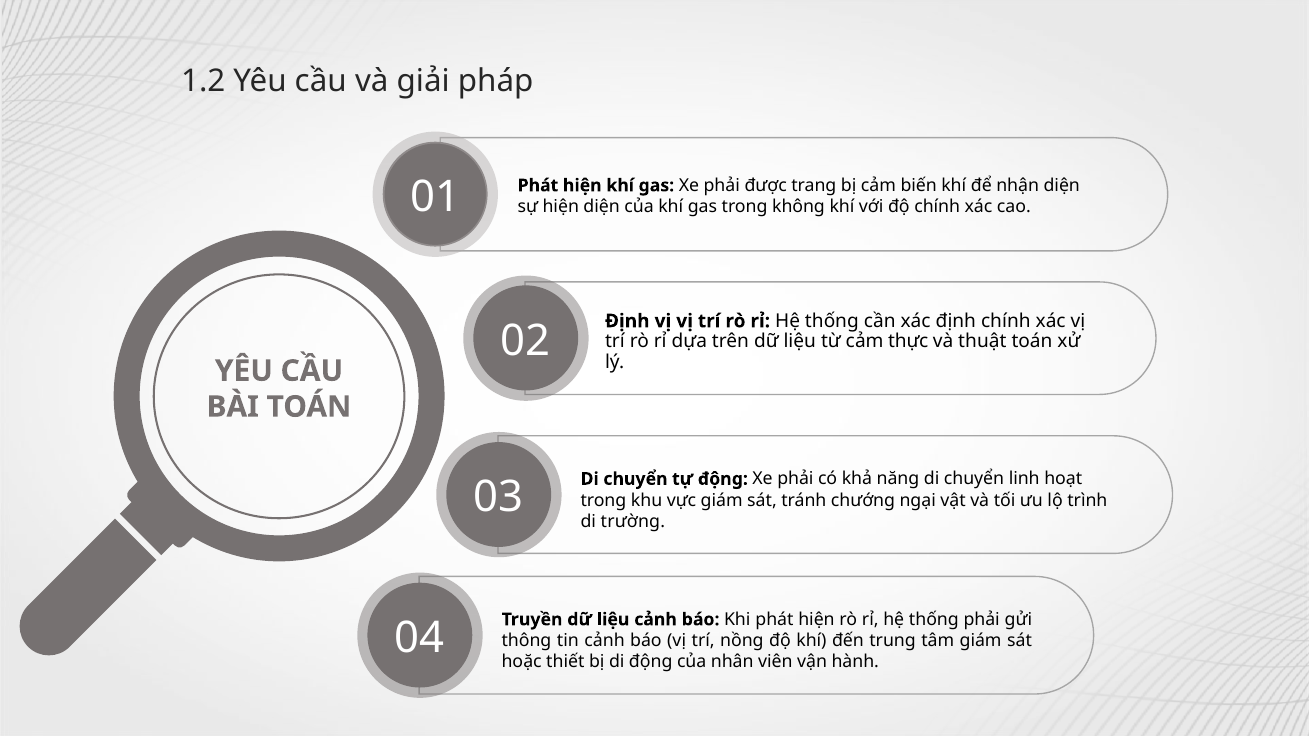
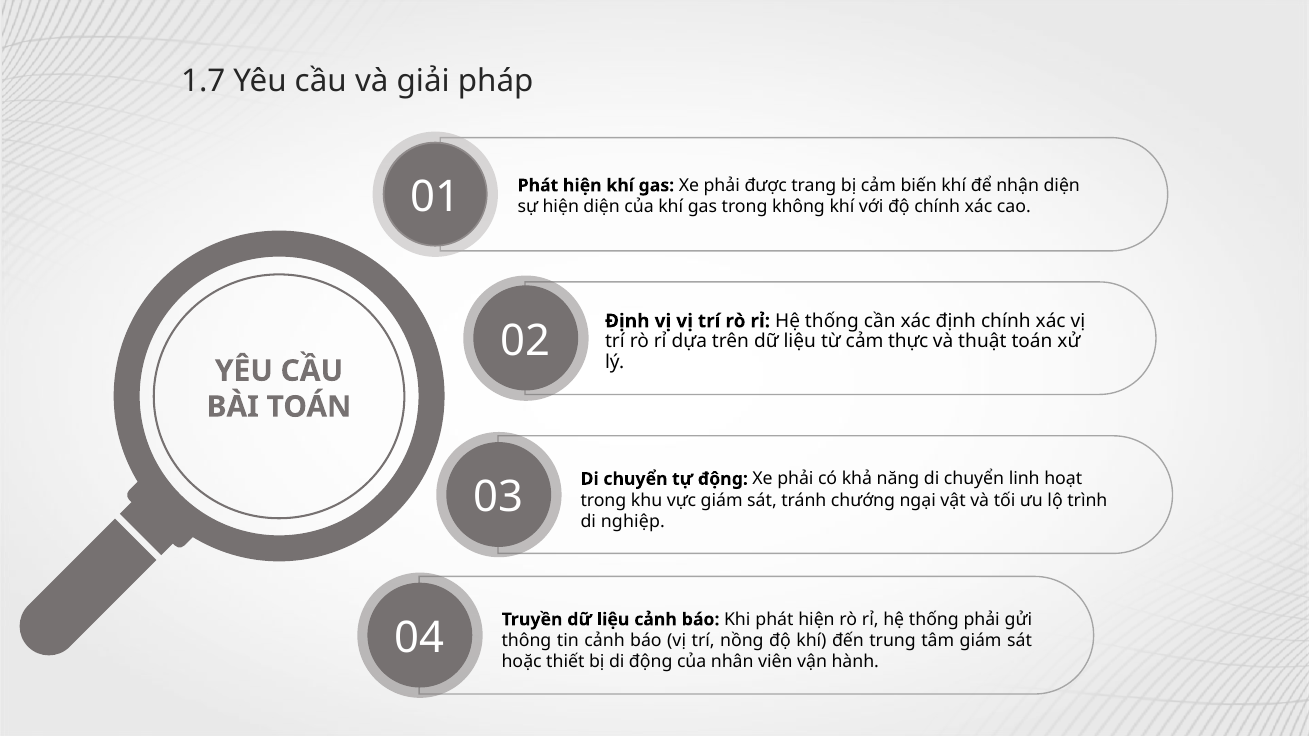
1.2: 1.2 -> 1.7 (203, 81)
trường: trường -> nghiệp (633, 522)
